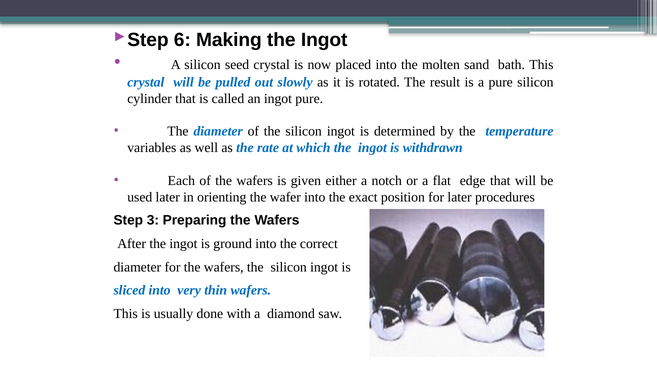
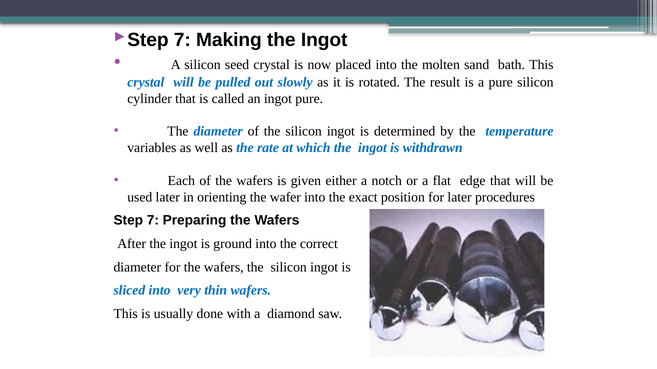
6: 6 -> 7 (182, 40)
Step 3: 3 -> 7 (153, 221)
